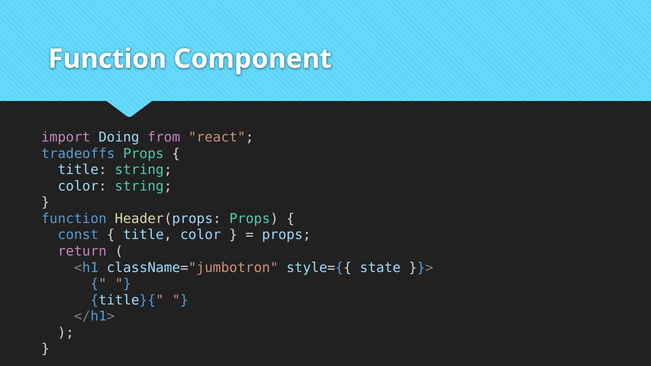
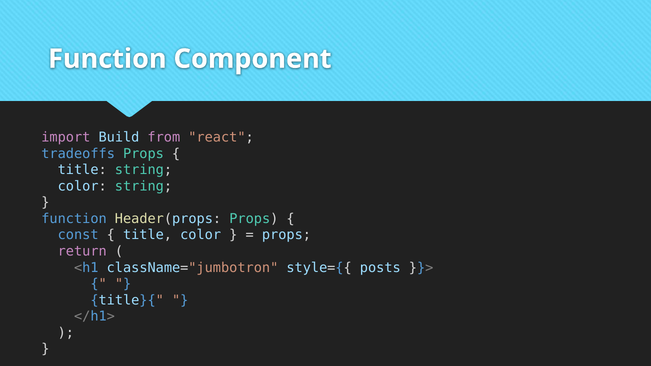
Doing: Doing -> Build (119, 137)
state: state -> posts (380, 268)
